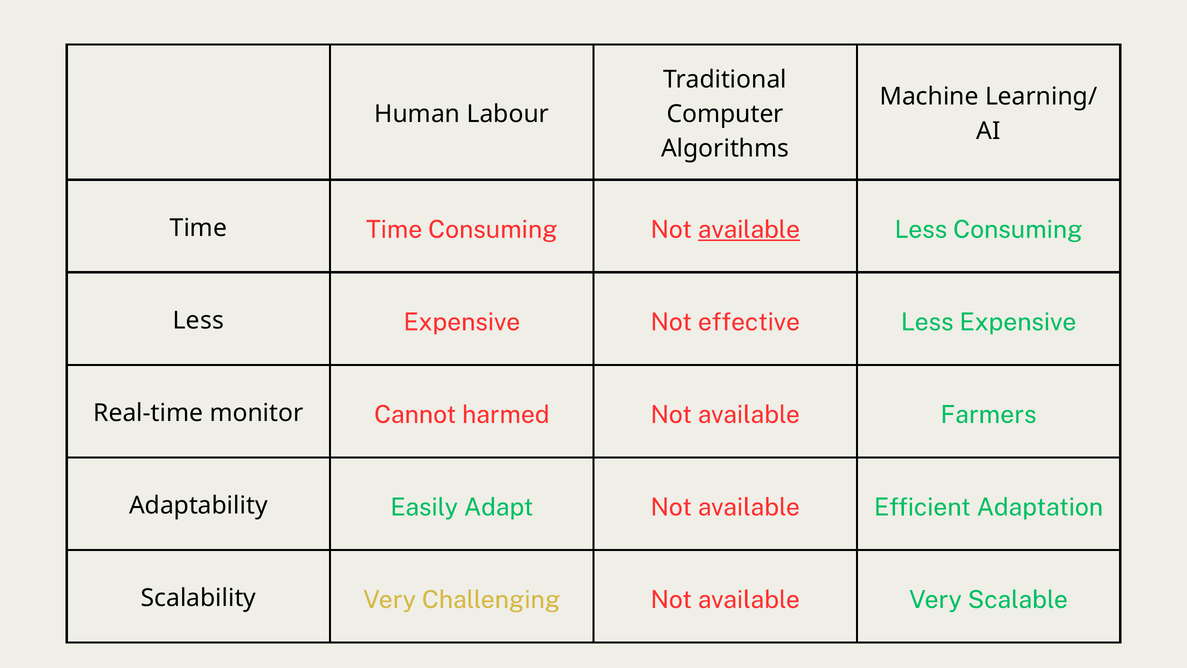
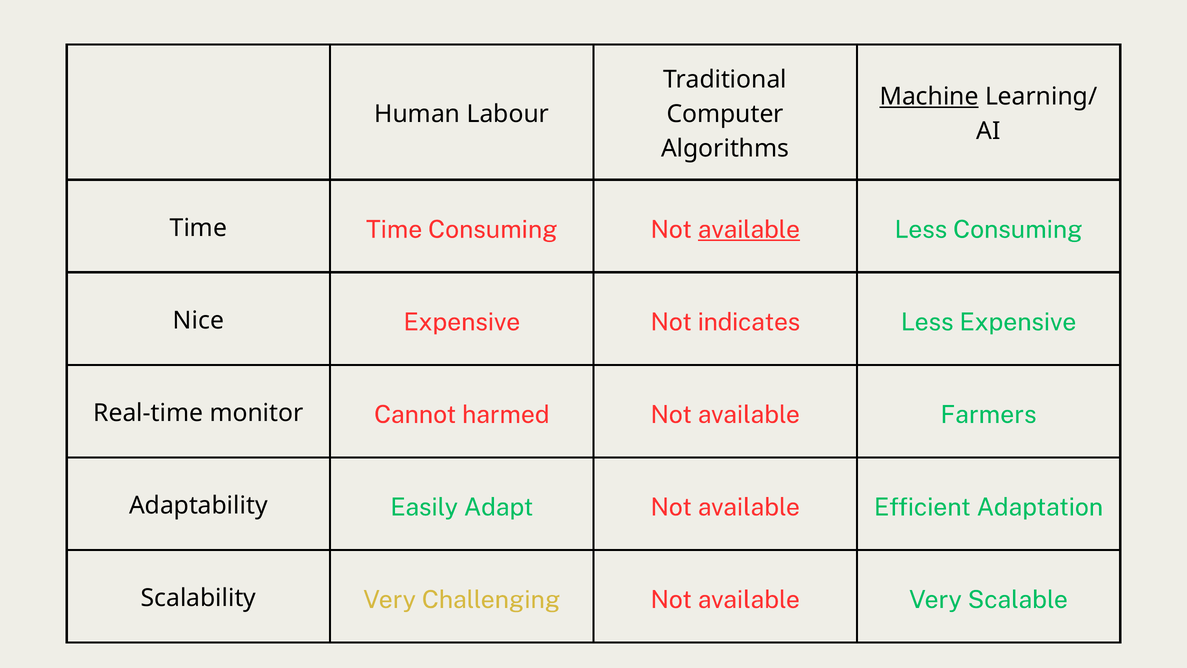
Machine underline: none -> present (929, 97)
Less: Less -> Nice (198, 320)
effective: effective -> indicates (749, 322)
